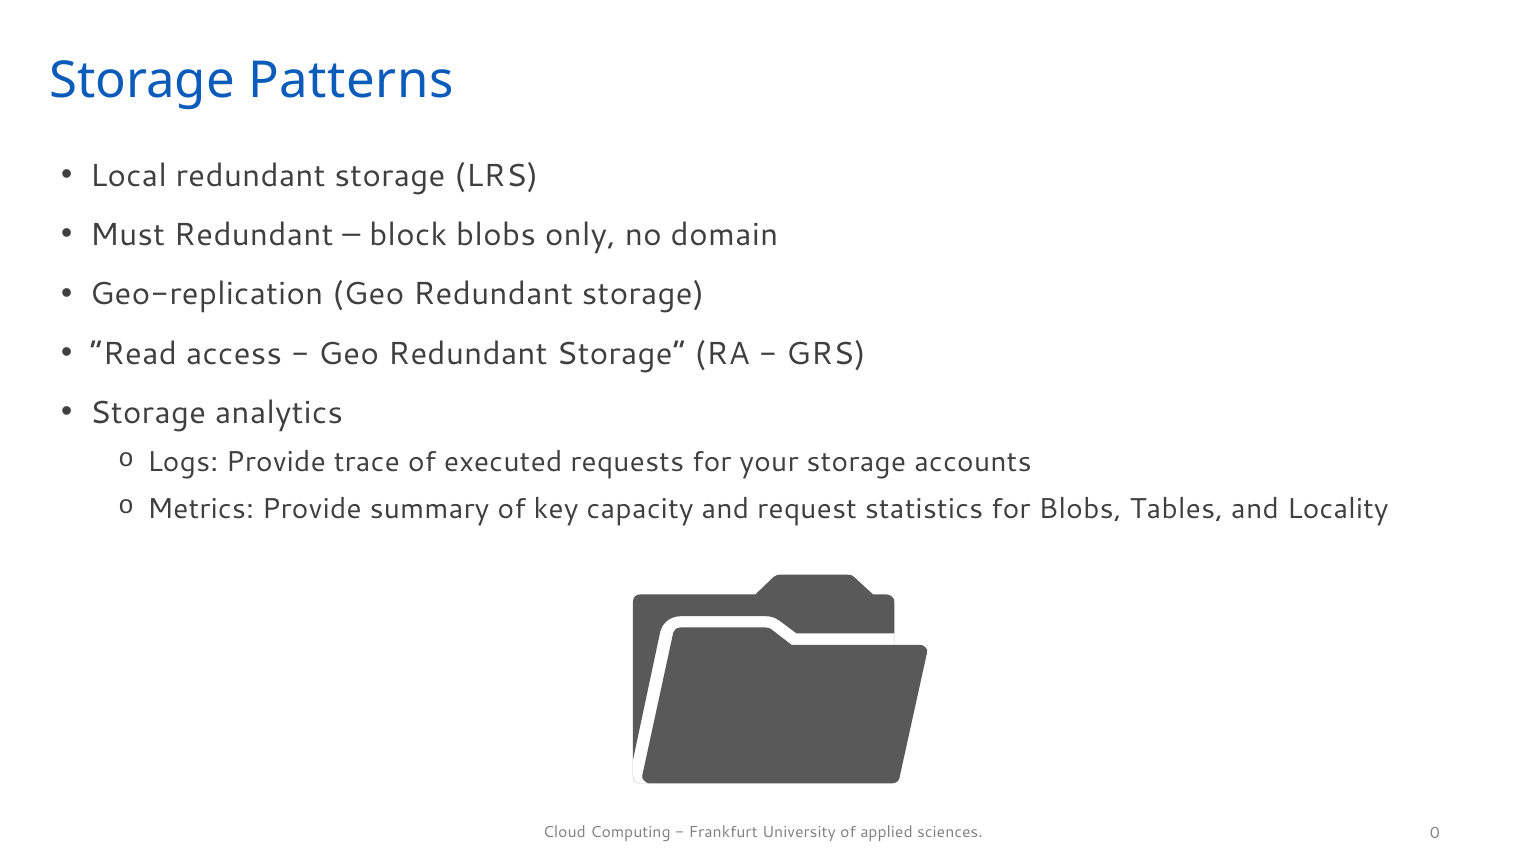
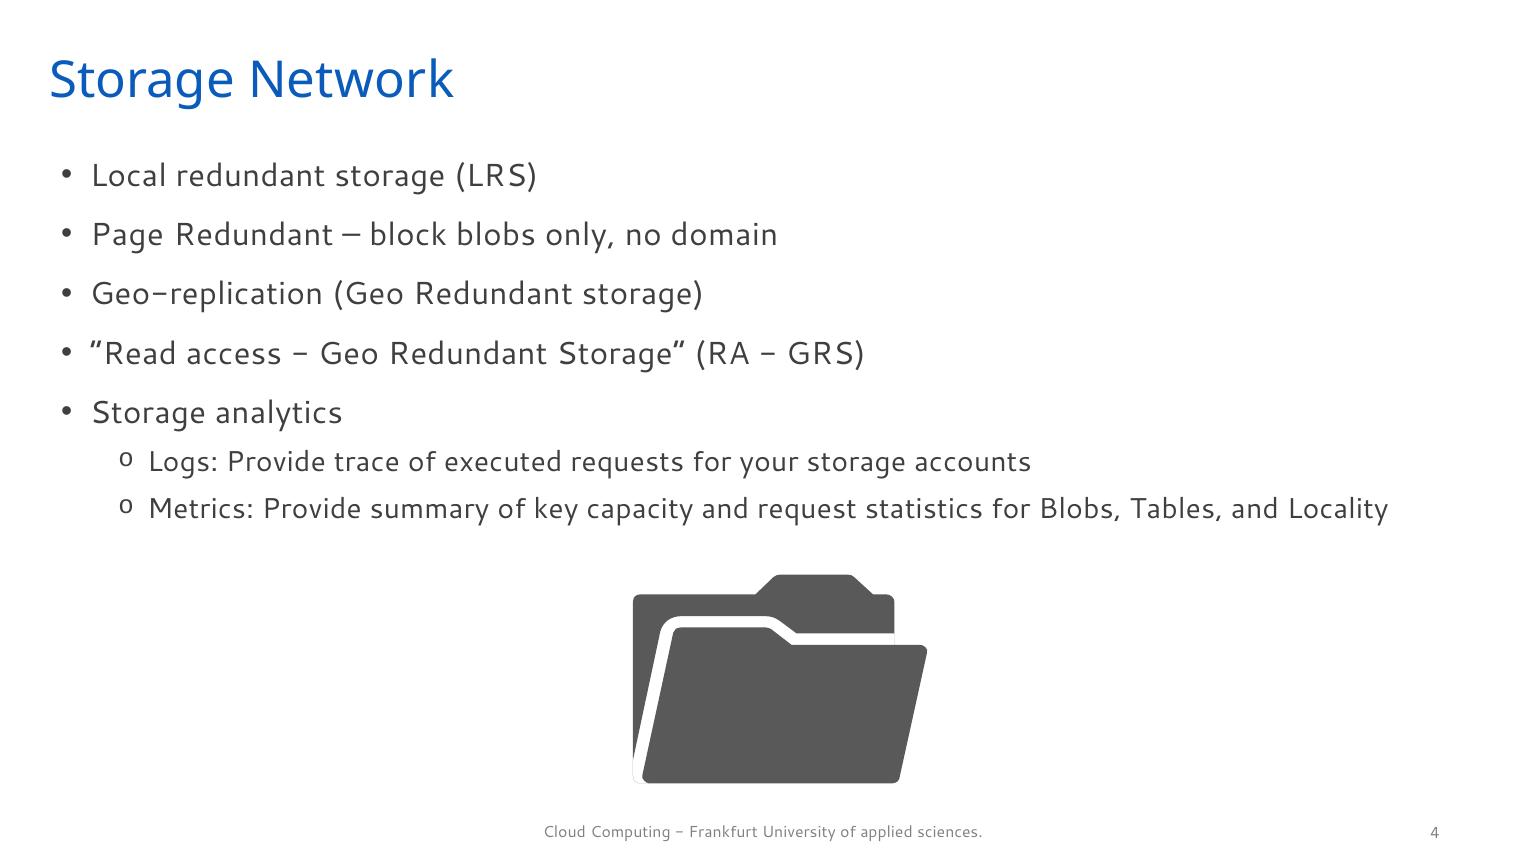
Patterns: Patterns -> Network (351, 80)
Must: Must -> Page (127, 235)
0: 0 -> 4 (1435, 833)
